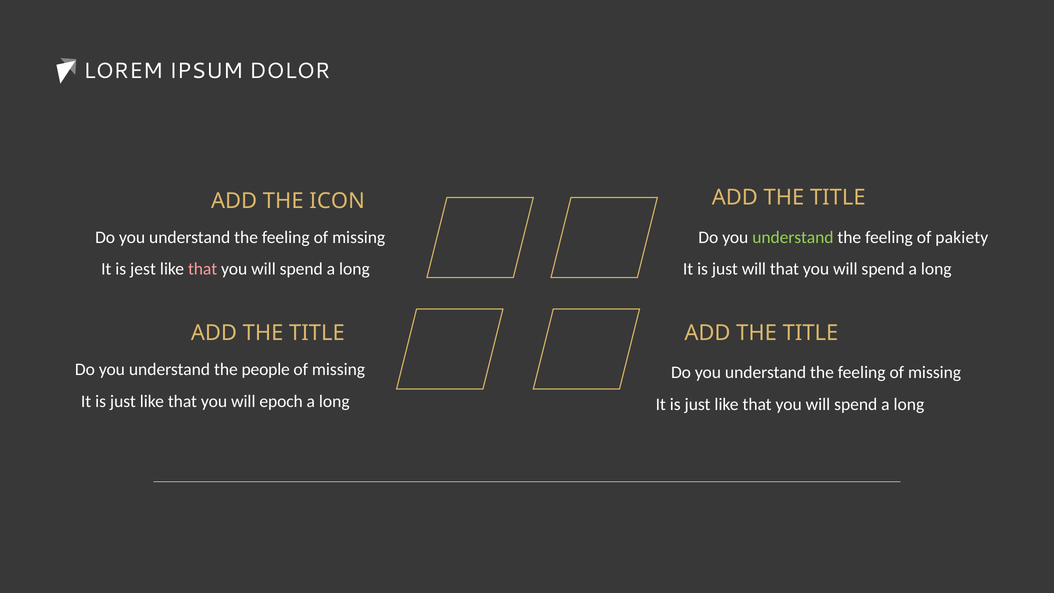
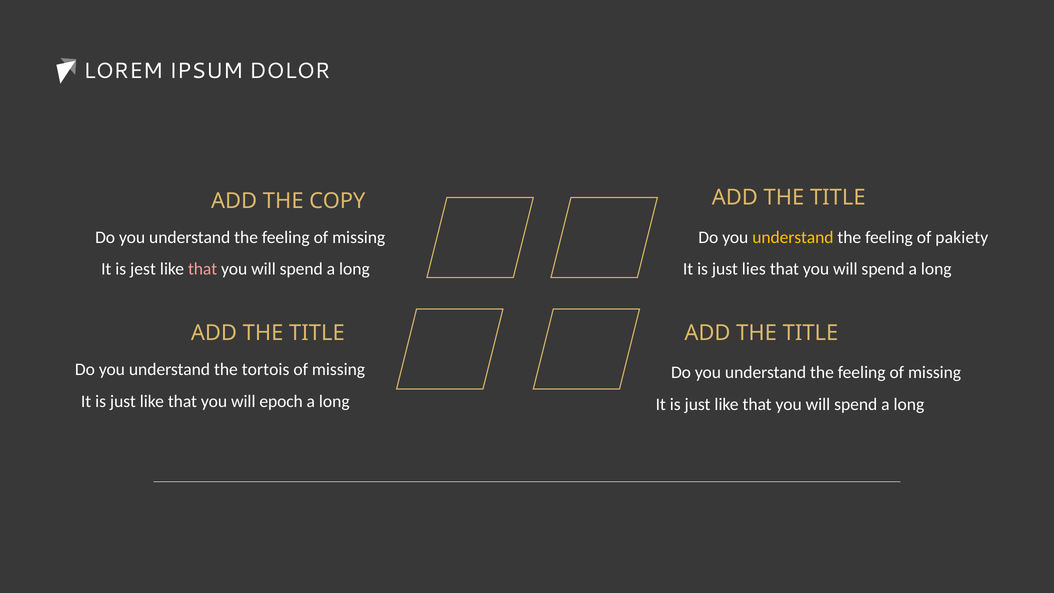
ICON: ICON -> COPY (337, 201)
understand colour: light green -> yellow (793, 237)
just will: will -> lies (754, 269)
people: people -> tortois (266, 369)
